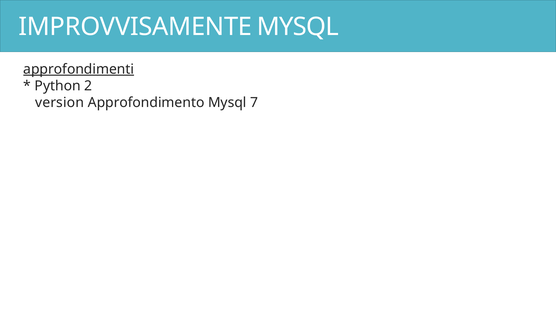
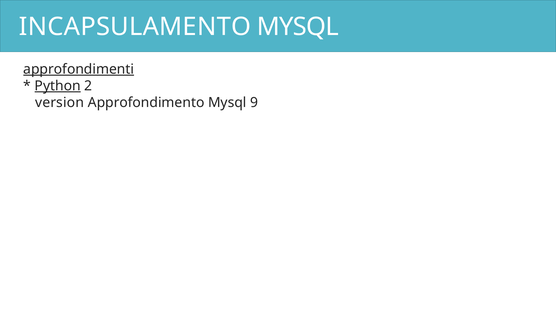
IMPROVVISAMENTE: IMPROVVISAMENTE -> INCAPSULAMENTO (135, 27)
Python underline: none -> present (58, 86)
7: 7 -> 9 (254, 103)
